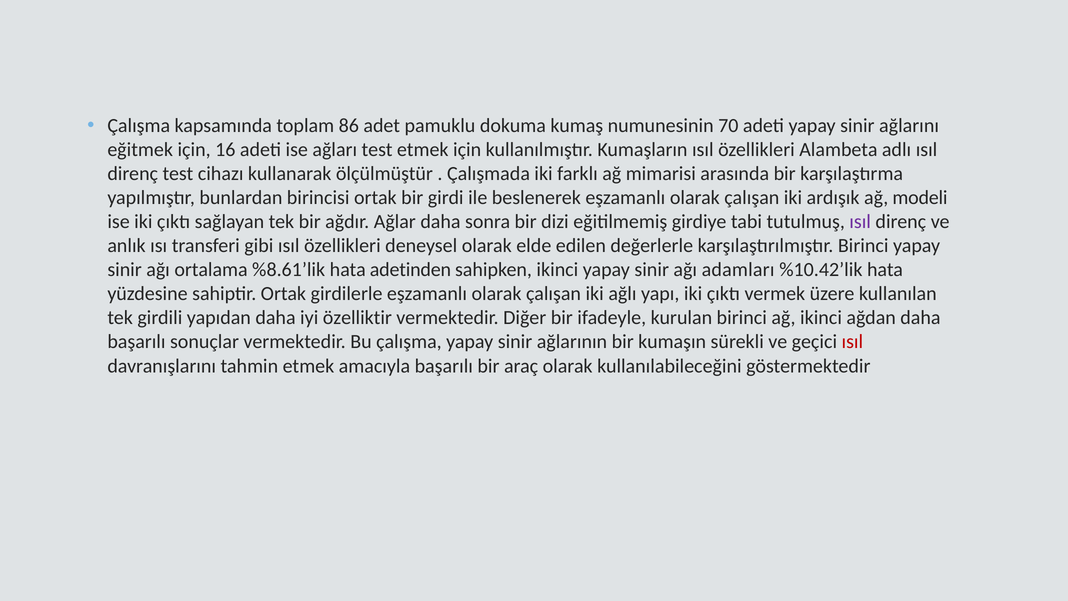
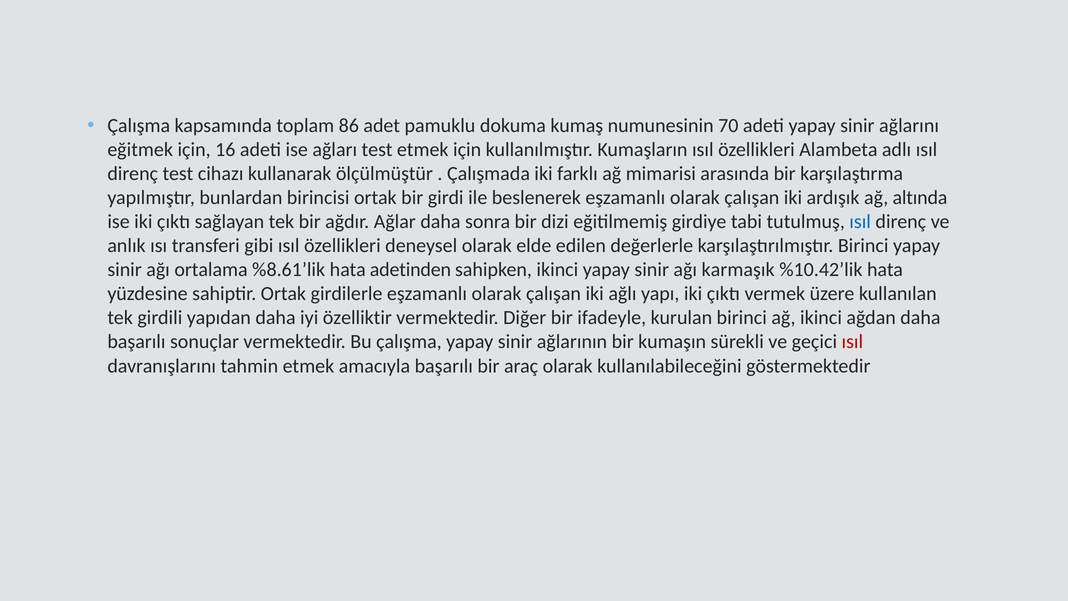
modeli: modeli -> altında (920, 198)
ısıl colour: purple -> blue (860, 222)
adamları: adamları -> karmaşık (738, 270)
